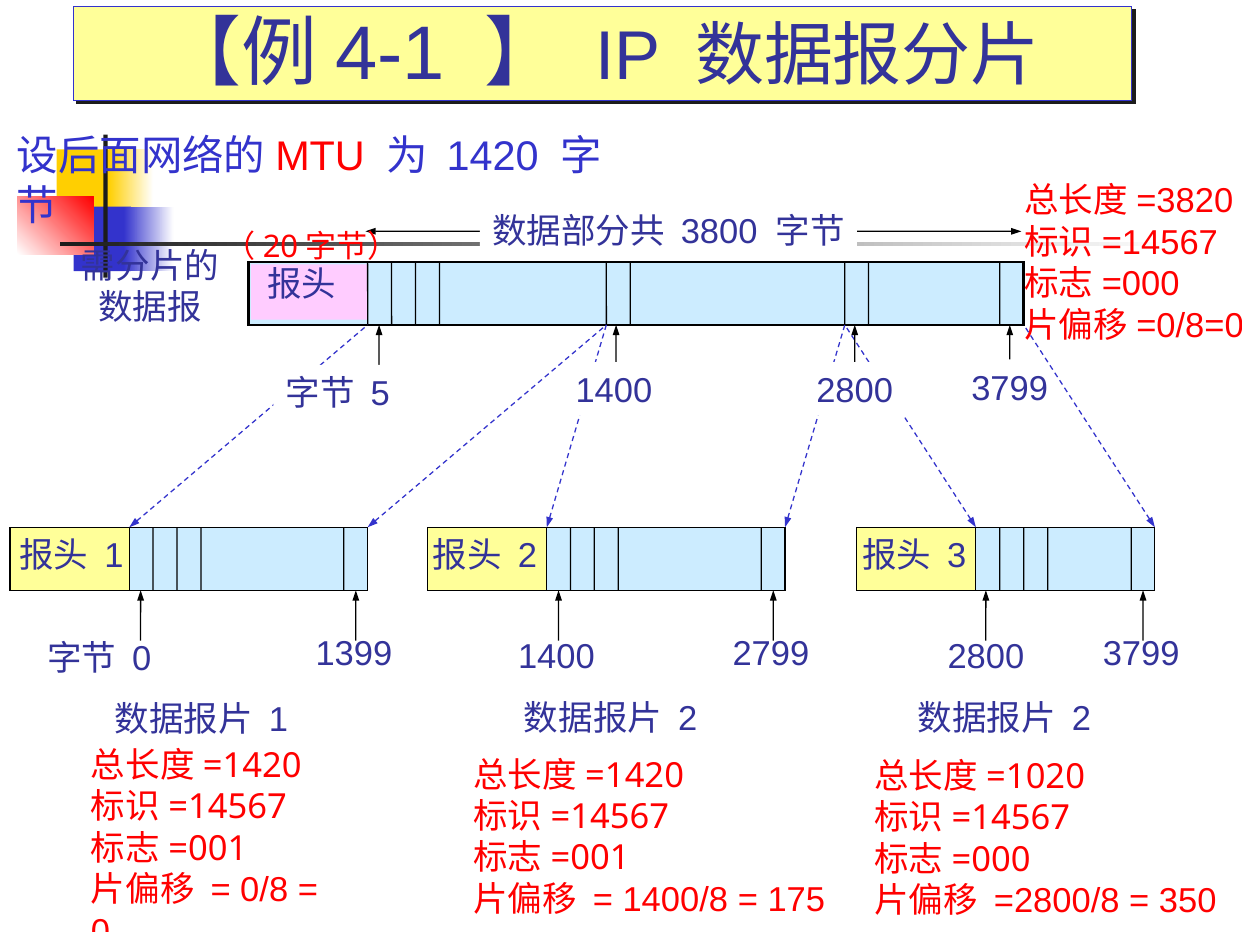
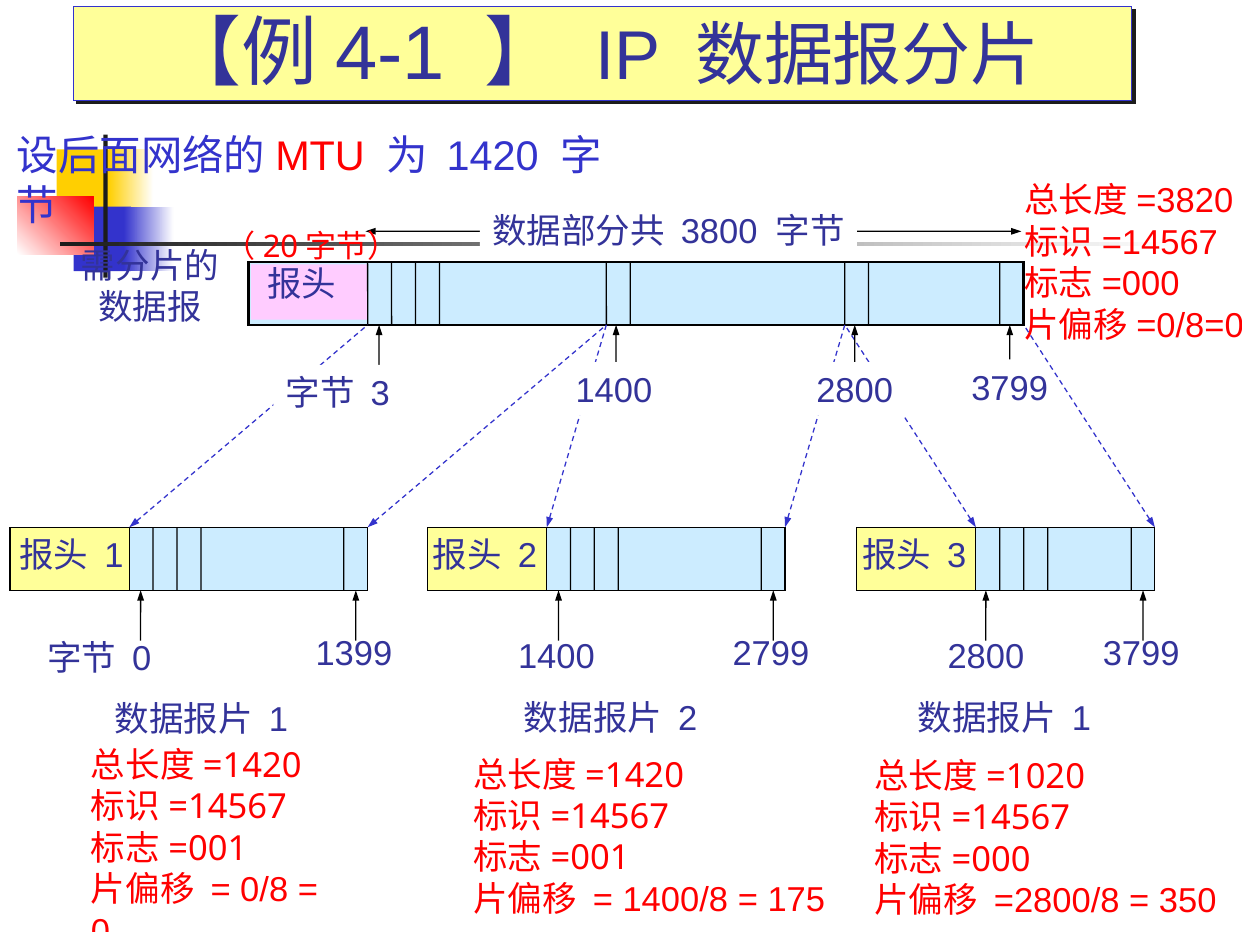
5: 5 -> 3 (380, 394)
2: 2 -> 1 (1081, 719)
